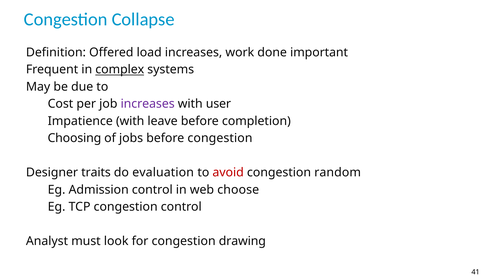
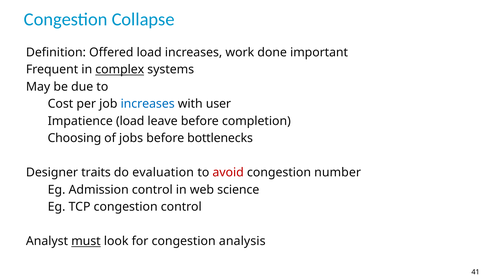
increases colour: purple -> blue (148, 104)
Impatience with: with -> load (130, 121)
before congestion: congestion -> bottlenecks (220, 139)
random: random -> number (338, 173)
choose: choose -> science (238, 190)
must underline: none -> present (86, 242)
drawing: drawing -> analysis (242, 242)
